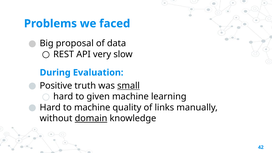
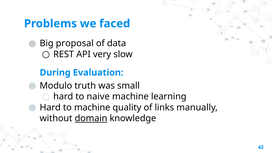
Positive: Positive -> Modulo (56, 86)
small underline: present -> none (128, 86)
given: given -> naive (98, 97)
